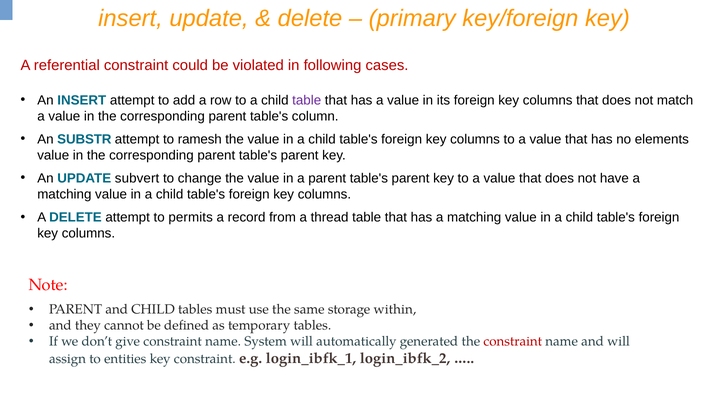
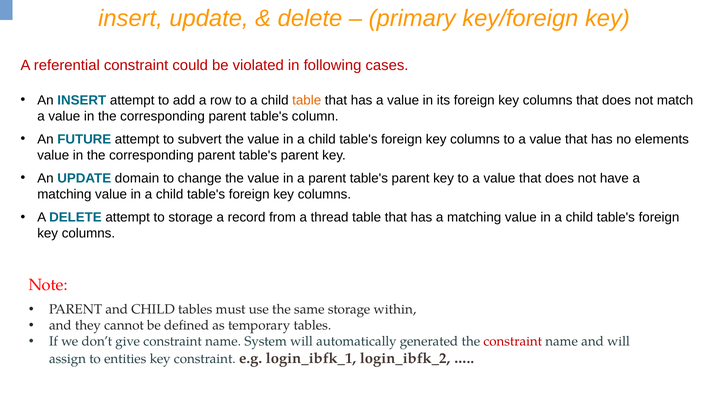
table colour: purple -> orange (307, 100)
SUBSTR: SUBSTR -> FUTURE (84, 139)
ramesh: ramesh -> subvert (200, 139)
subvert: subvert -> domain (137, 179)
to permits: permits -> storage (191, 218)
